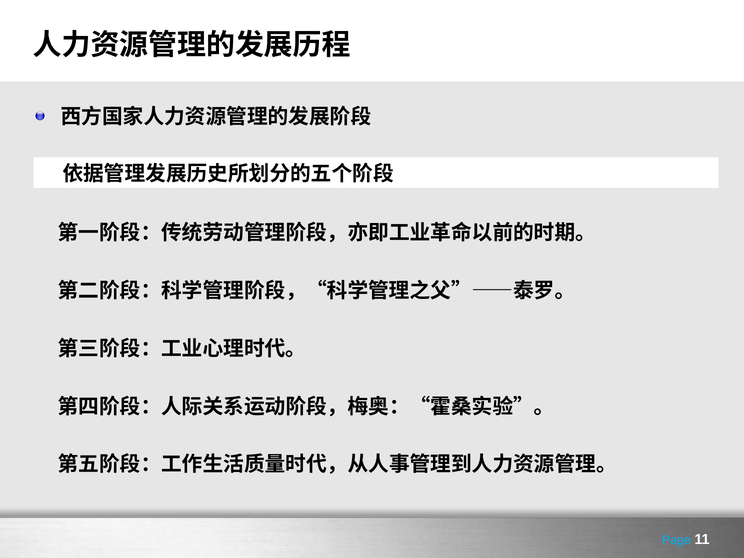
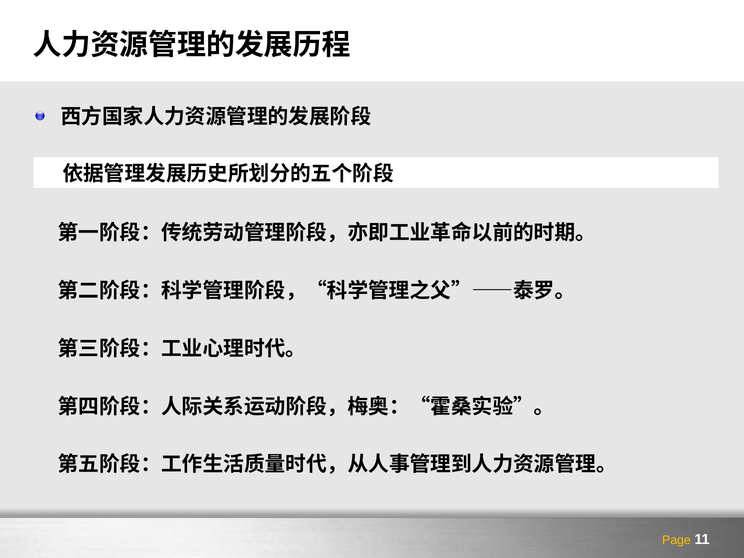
Page colour: light blue -> yellow (676, 540)
